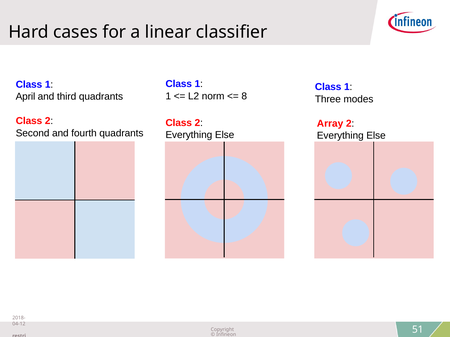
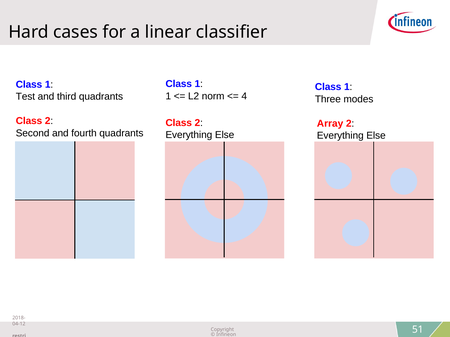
8: 8 -> 4 (244, 96)
April: April -> Test (25, 97)
